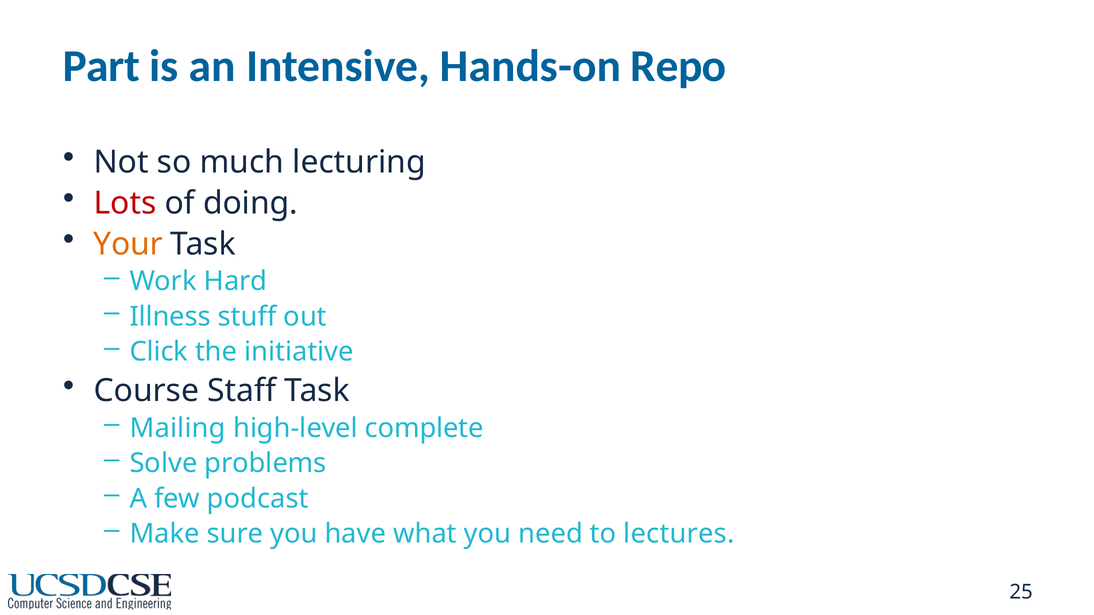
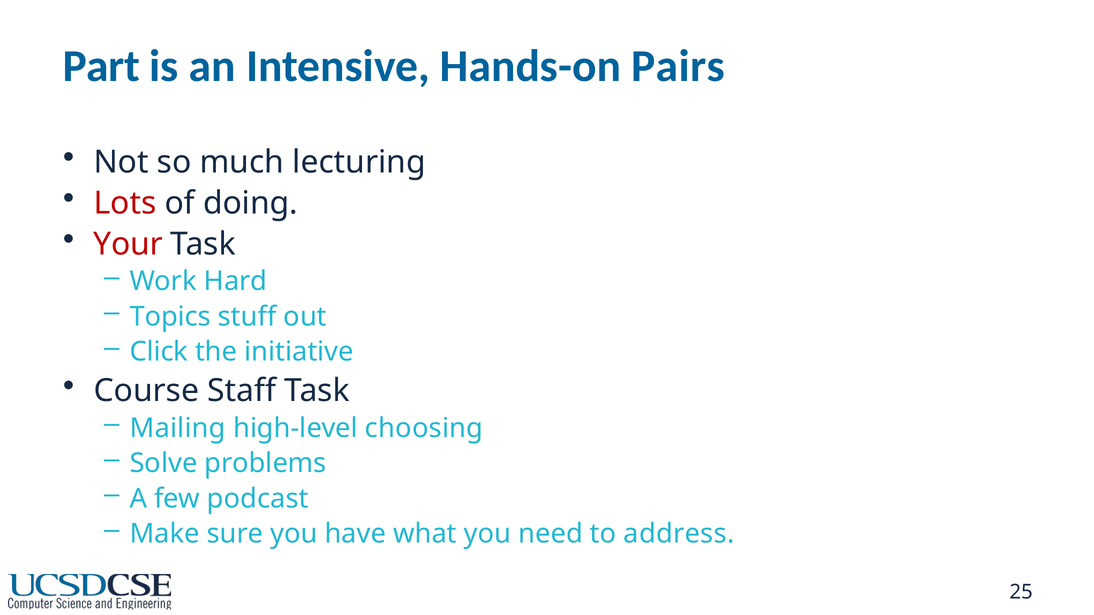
Repo: Repo -> Pairs (678, 66)
Your colour: orange -> red (128, 244)
Illness: Illness -> Topics (170, 317)
complete: complete -> choosing (424, 428)
lectures: lectures -> address (679, 534)
